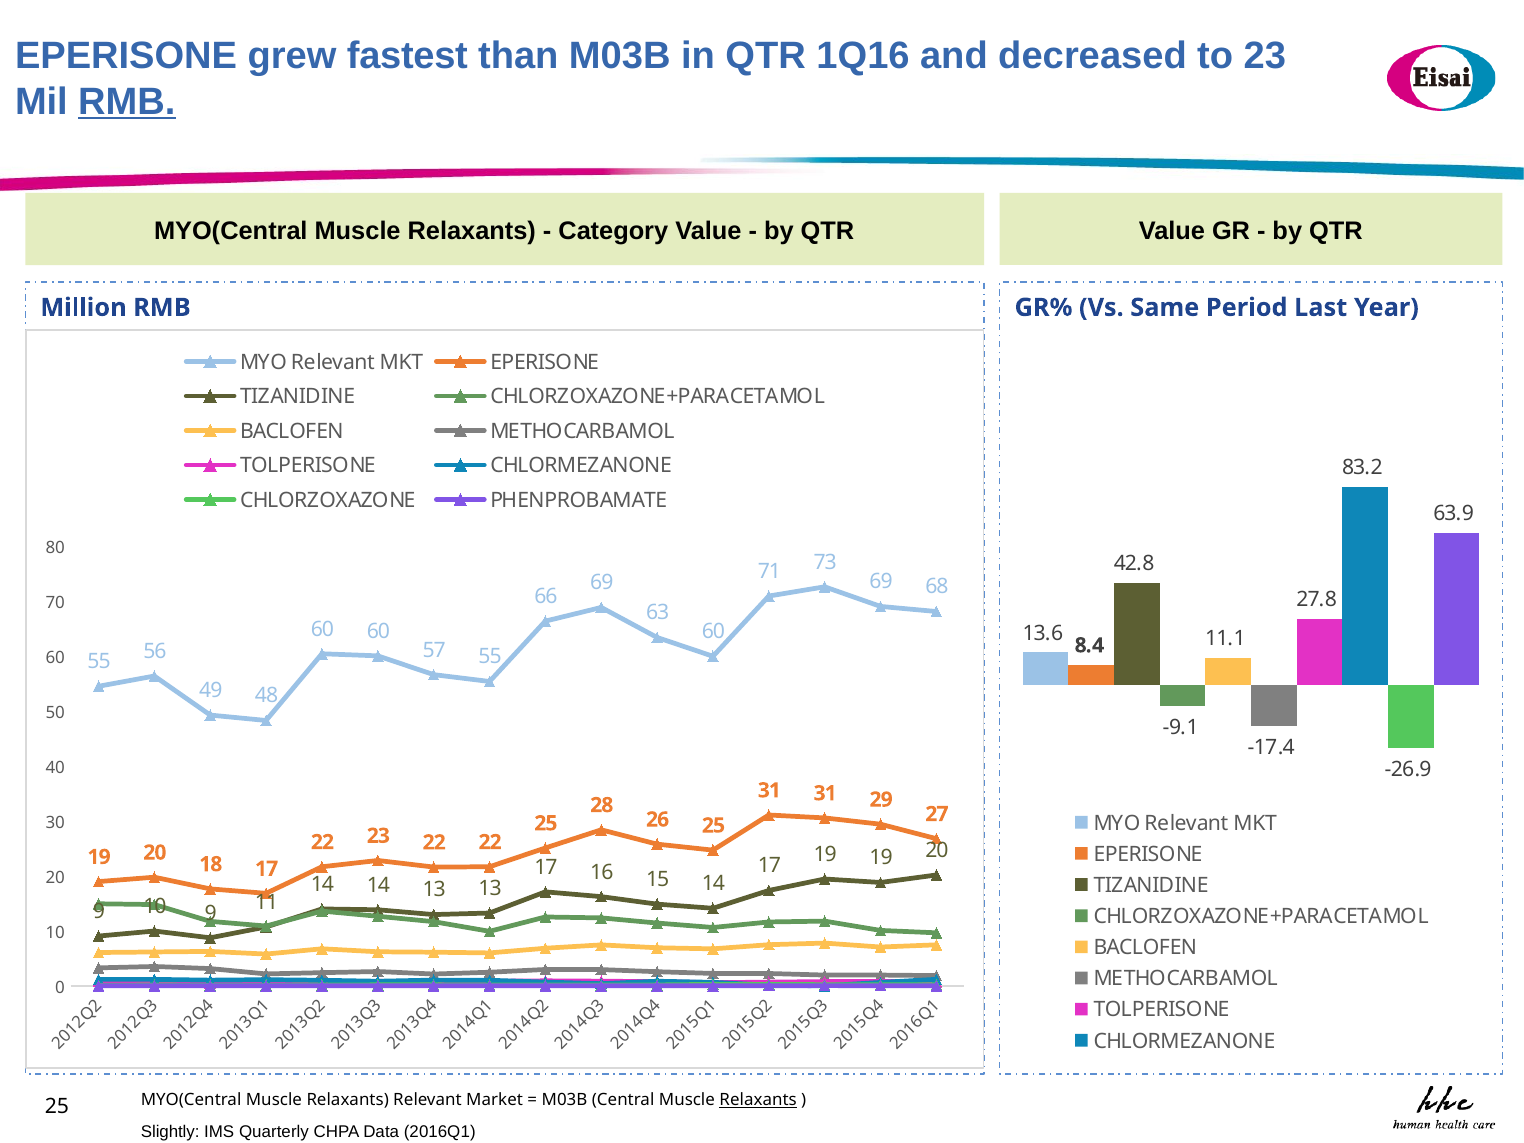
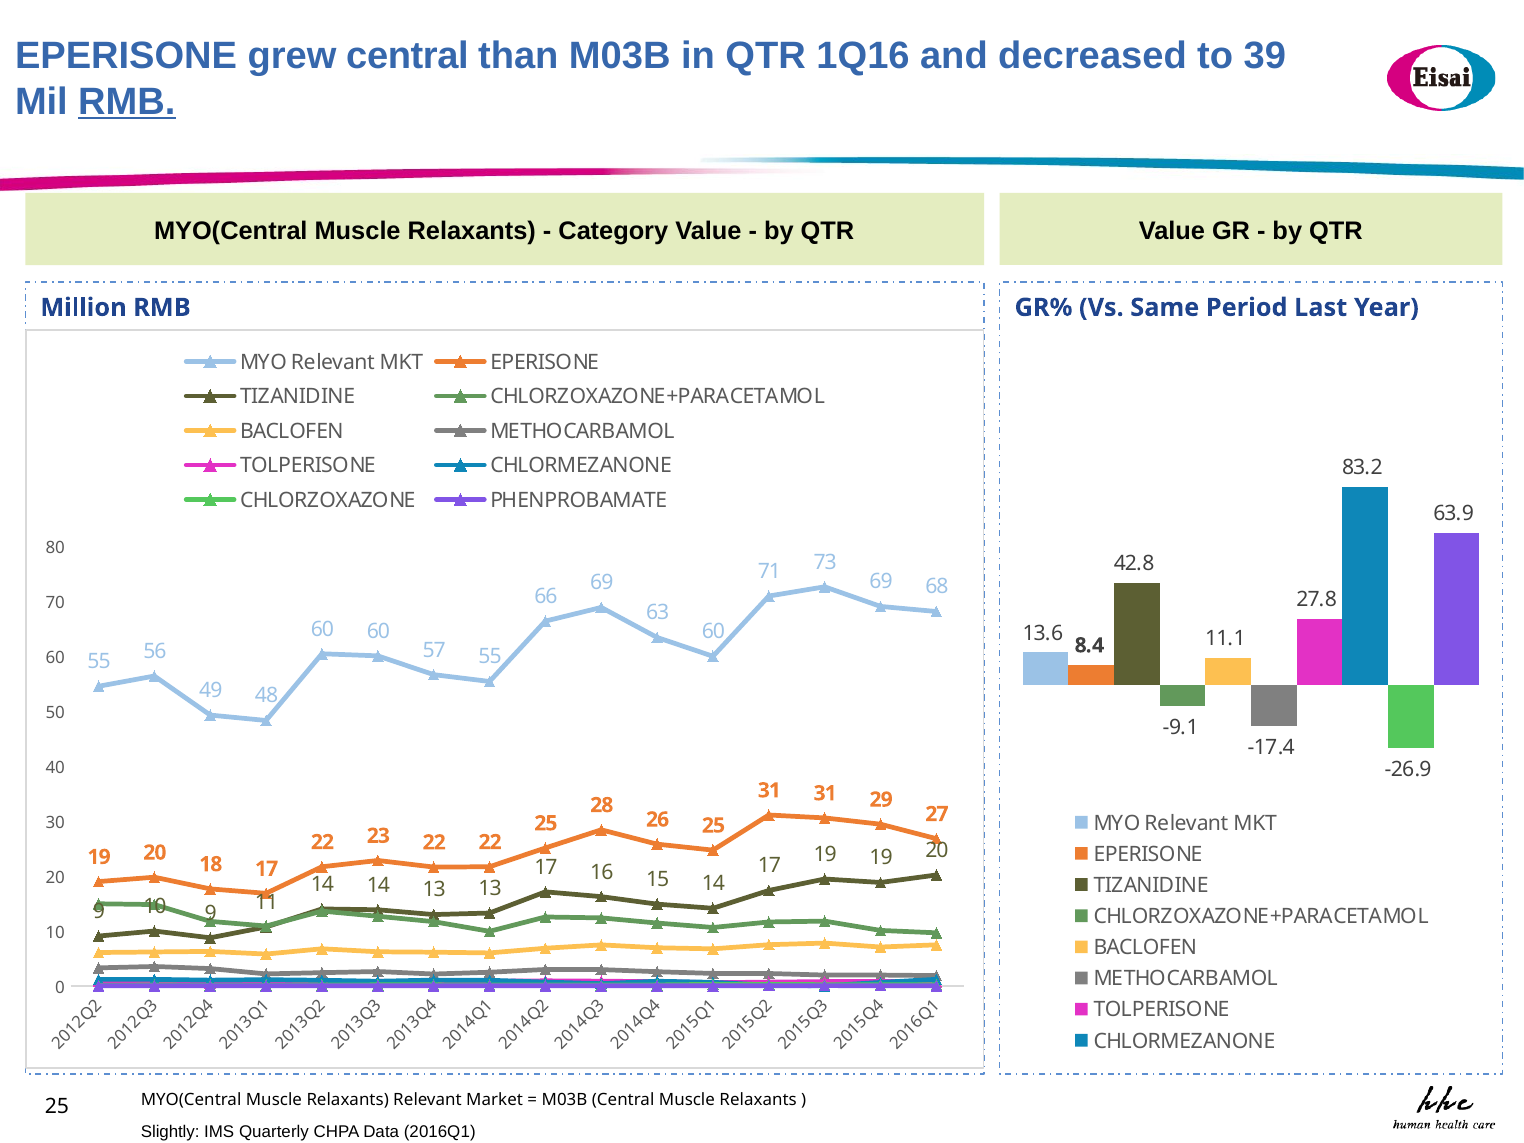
grew fastest: fastest -> central (407, 56)
to 23: 23 -> 39 (1265, 56)
Relaxants underline: present -> none (758, 1100)
